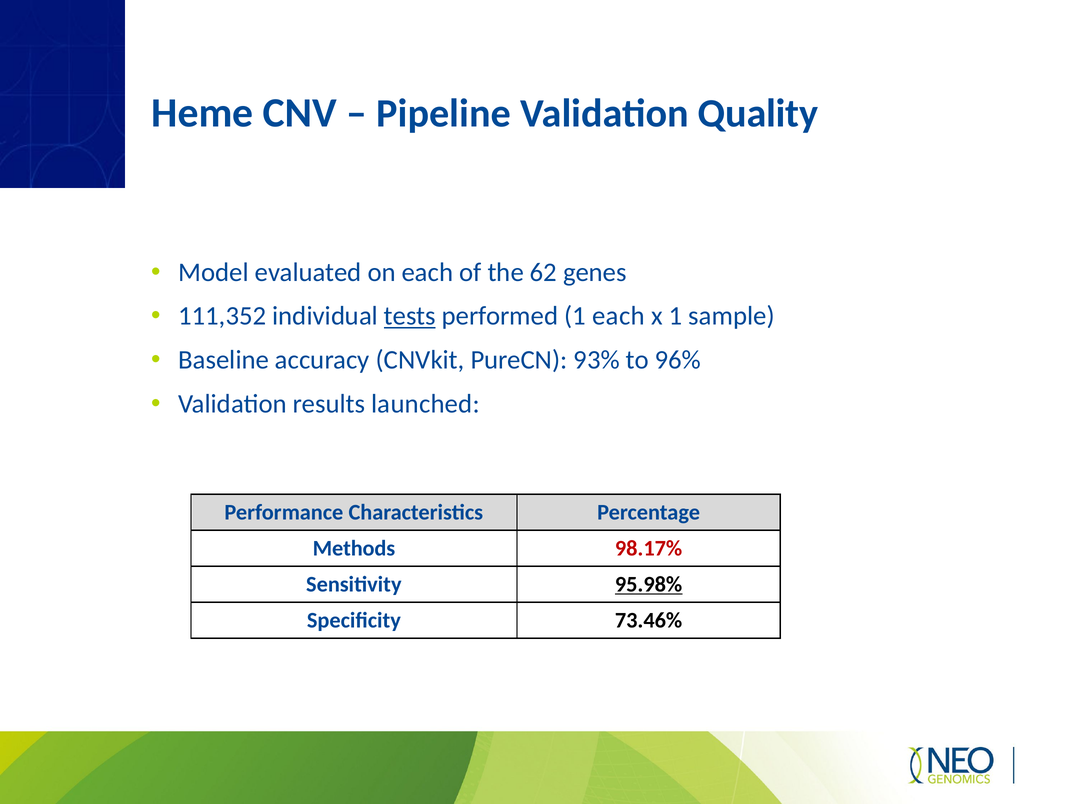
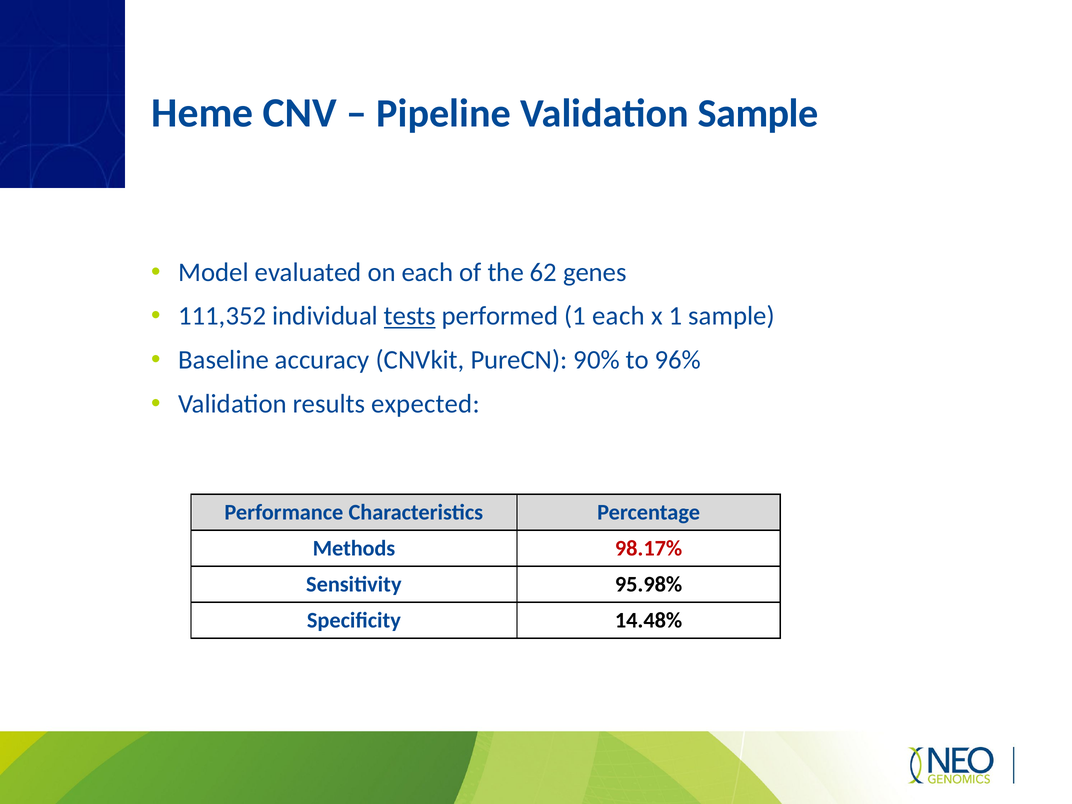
Validation Quality: Quality -> Sample (758, 114)
93%: 93% -> 90% (597, 360)
launched: launched -> expected (425, 404)
95.98% underline: present -> none (649, 584)
73.46%: 73.46% -> 14.48% (649, 620)
